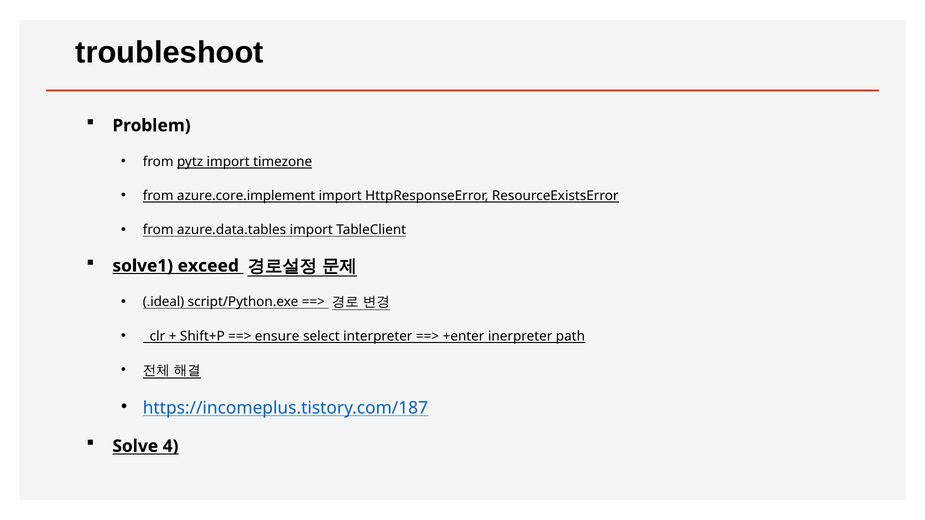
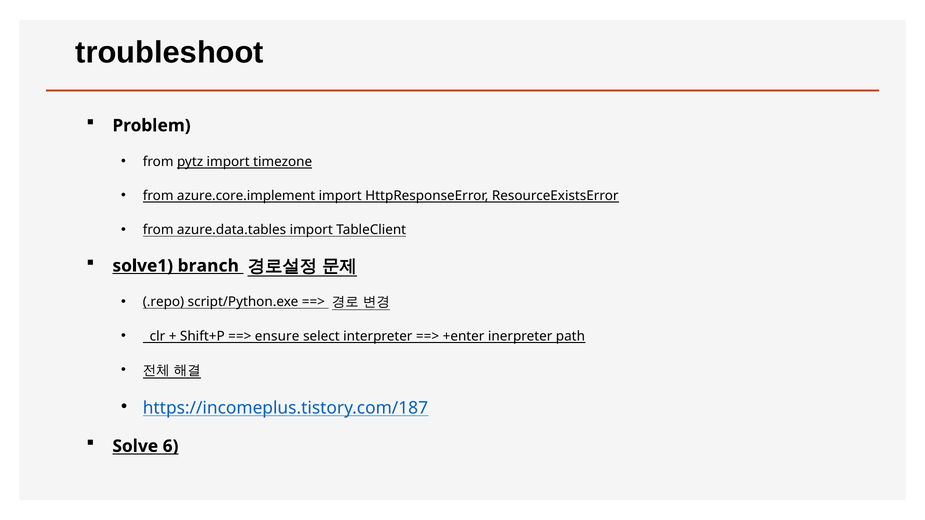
exceed: exceed -> branch (208, 266)
.ideal: .ideal -> .repo (163, 302)
4: 4 -> 6 (171, 446)
